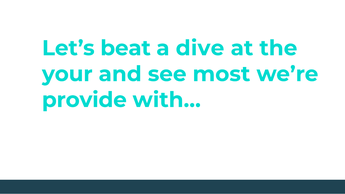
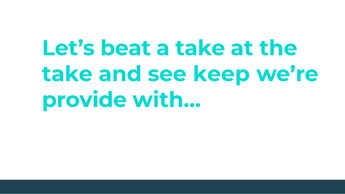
a dive: dive -> take (200, 48)
your: your -> take (67, 74)
most: most -> keep (221, 74)
